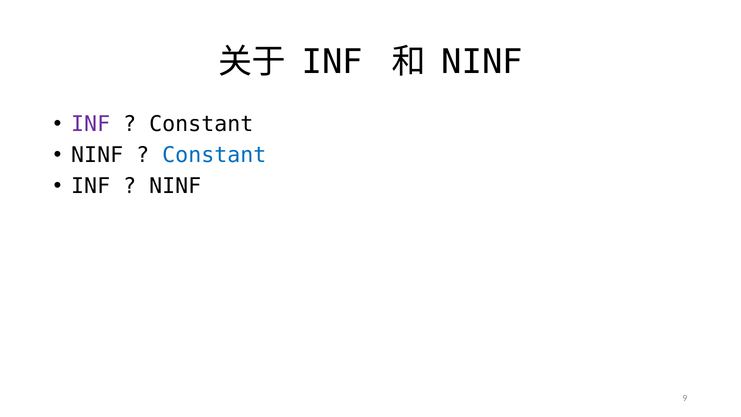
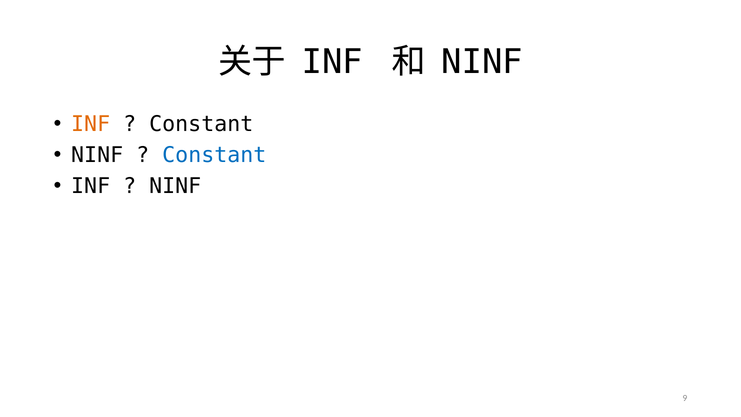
INF colour: purple -> orange (91, 124)
